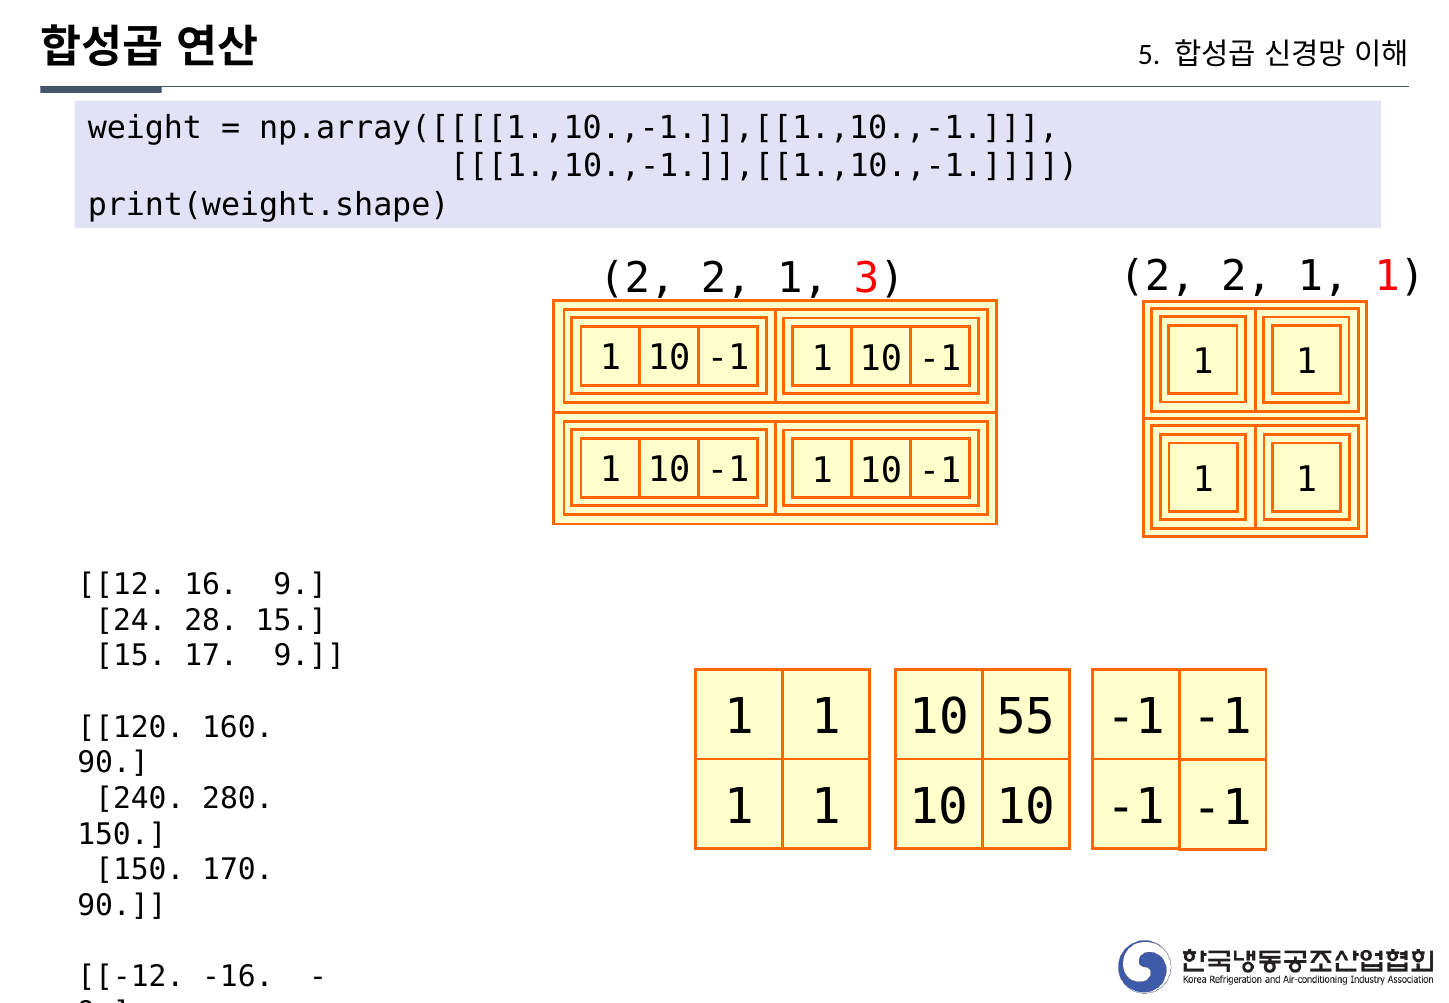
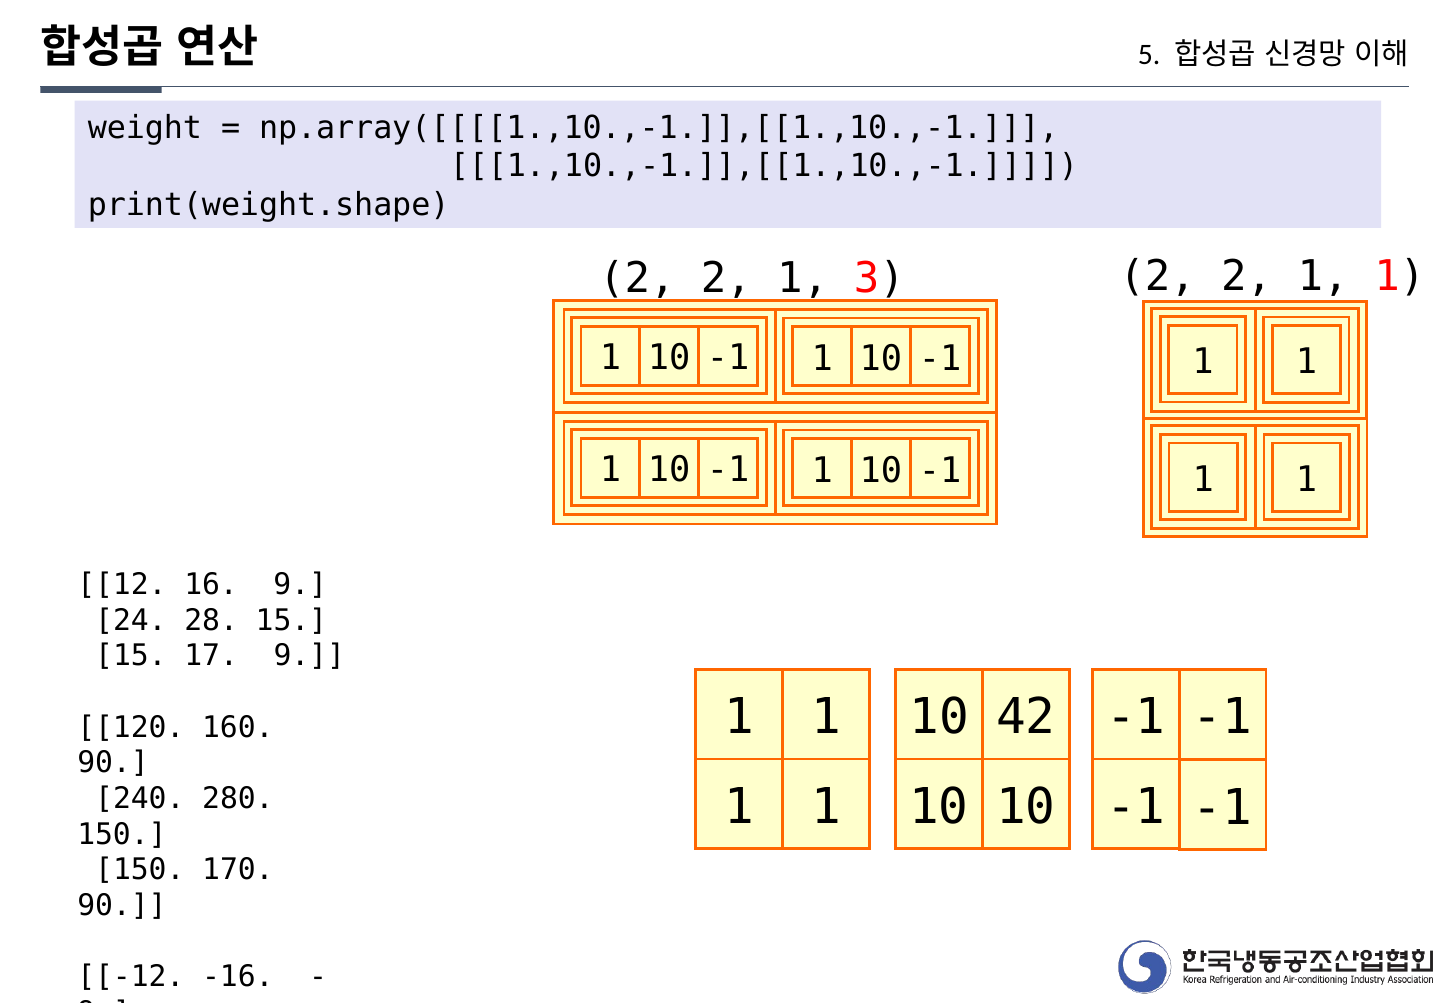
55: 55 -> 42 (1026, 718)
